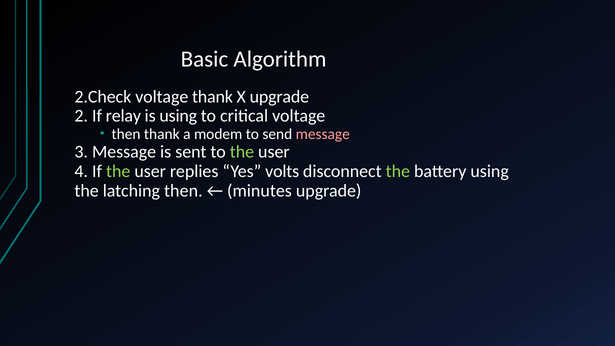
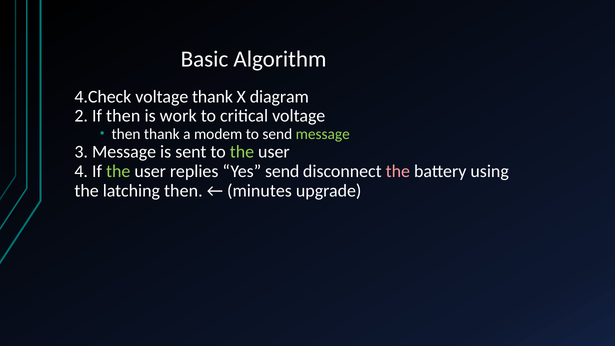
2.Check: 2.Check -> 4.Check (103, 97)
X upgrade: upgrade -> diagram (279, 97)
If relay: relay -> then (123, 116)
is using: using -> work (178, 116)
message colour: pink -> light green (323, 134)
Yes volts: volts -> send (282, 171)
the colour: light green -> pink (398, 171)
